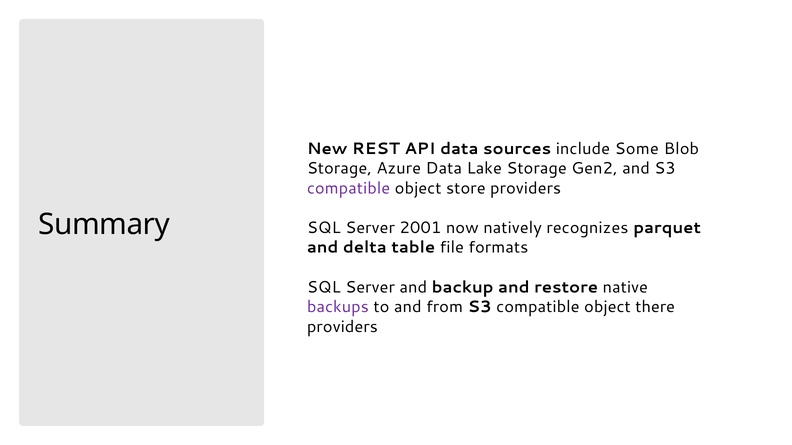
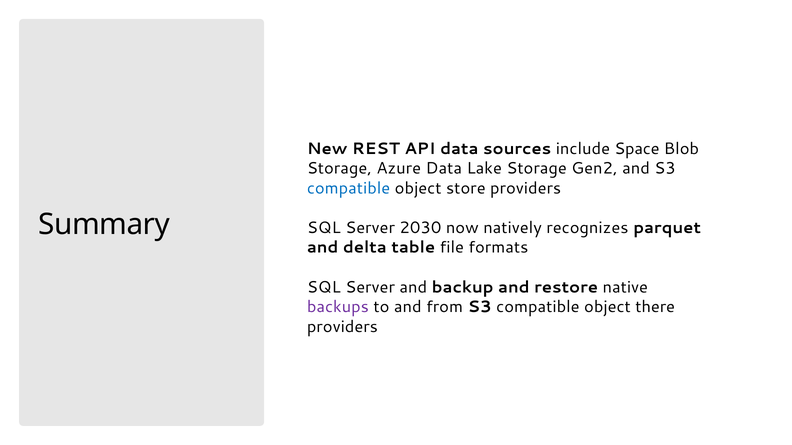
Some: Some -> Space (637, 149)
compatible colour: purple -> blue (349, 188)
2001: 2001 -> 2030 (420, 228)
